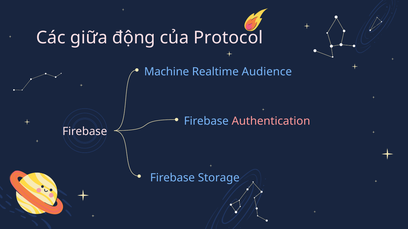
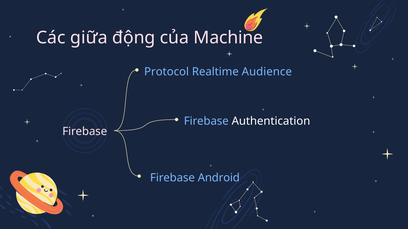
Protocol: Protocol -> Machine (228, 38)
Machine: Machine -> Protocol (167, 72)
Authentication colour: pink -> white (271, 121)
Storage: Storage -> Android (219, 178)
